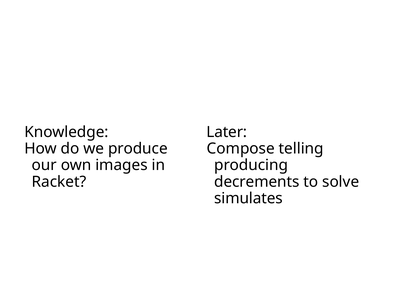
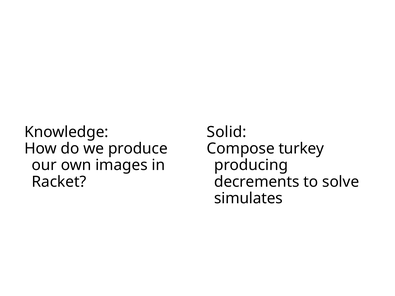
Later: Later -> Solid (227, 132)
telling: telling -> turkey (301, 149)
